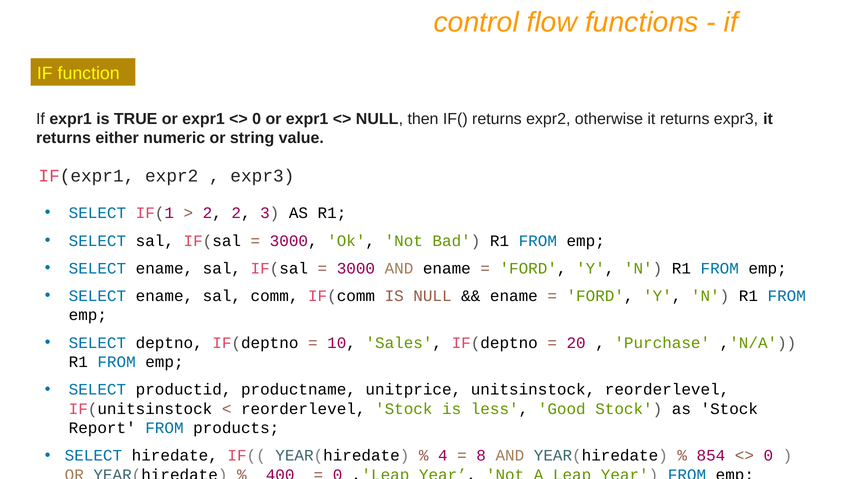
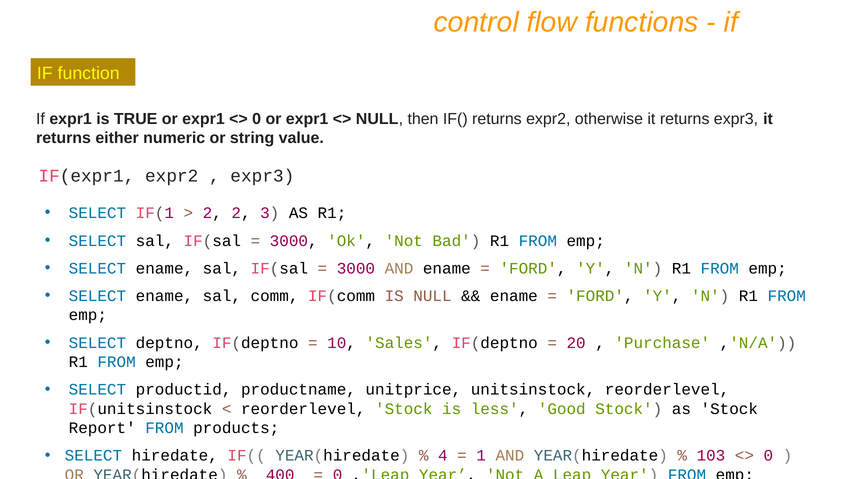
8: 8 -> 1 (481, 455)
854: 854 -> 103 (711, 455)
